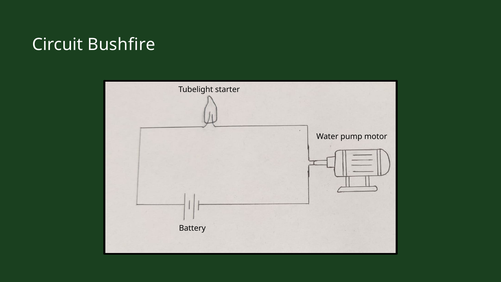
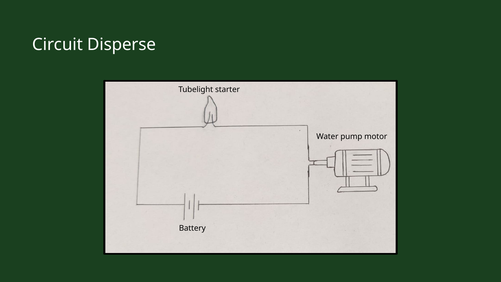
Bushfire: Bushfire -> Disperse (122, 44)
